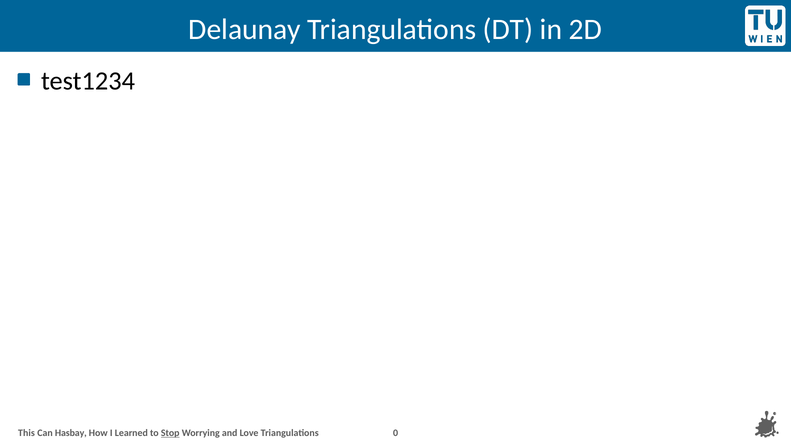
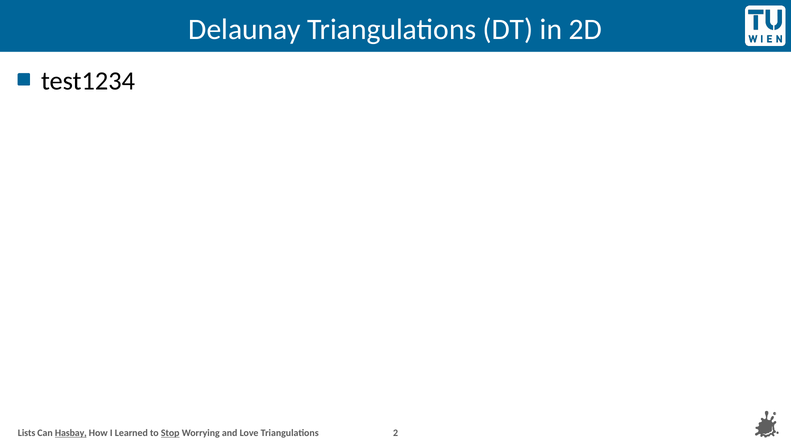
This: This -> Lists (27, 433)
Hasbay underline: none -> present (71, 433)
0: 0 -> 2 (396, 433)
